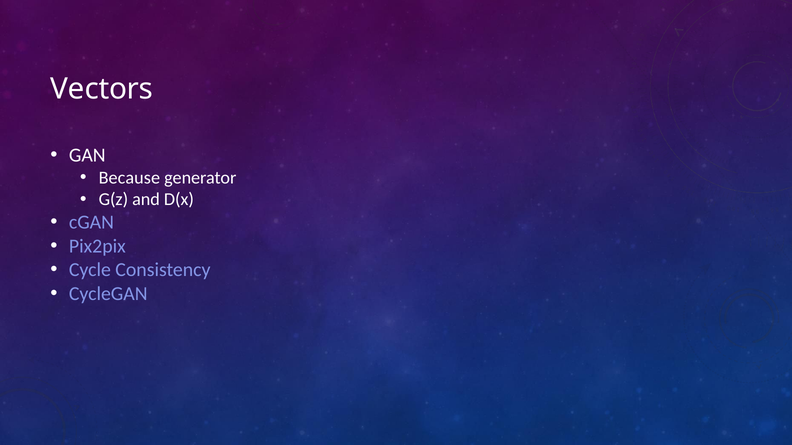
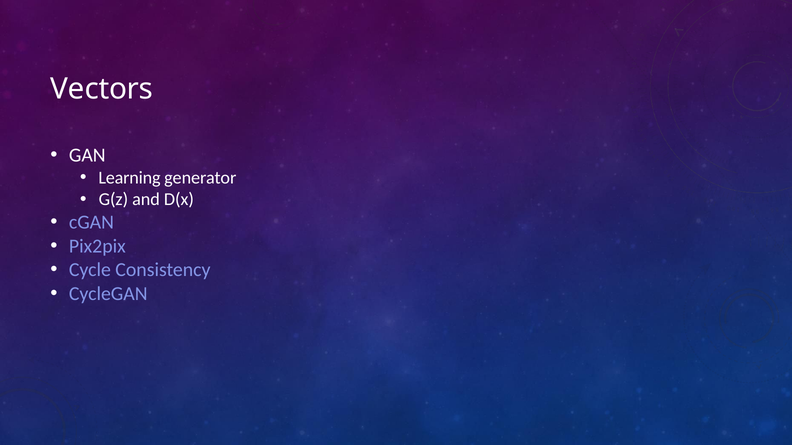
Because: Because -> Learning (129, 178)
